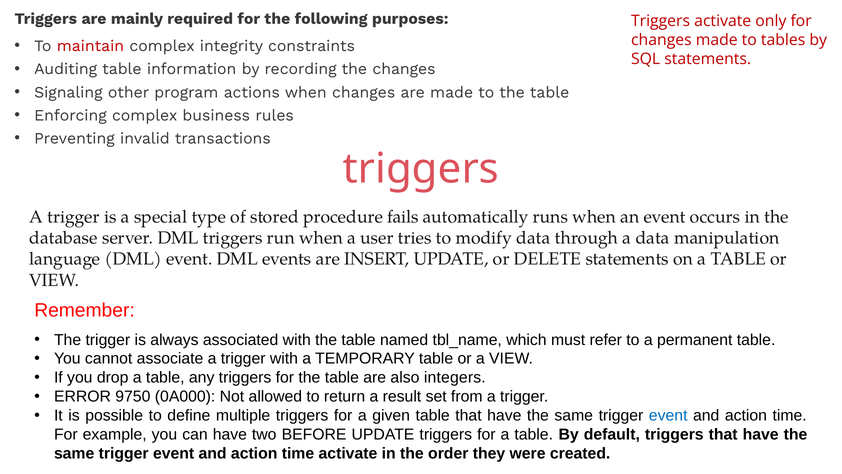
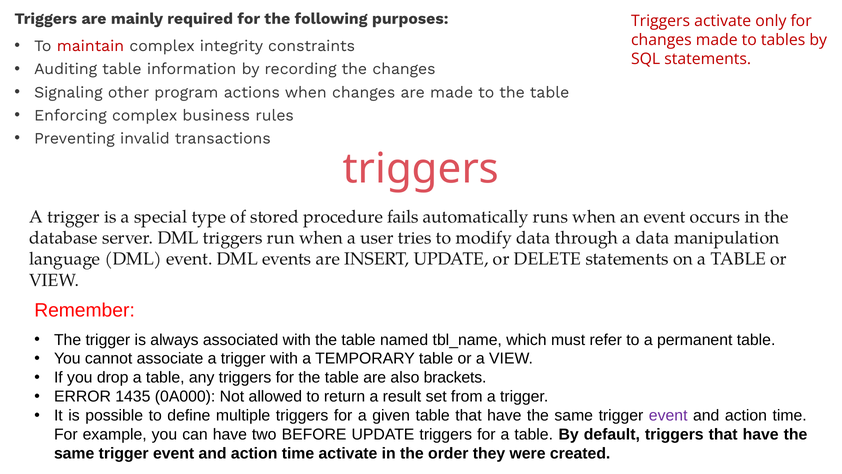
integers: integers -> brackets (455, 377)
9750: 9750 -> 1435 (133, 396)
event colour: blue -> purple (668, 415)
